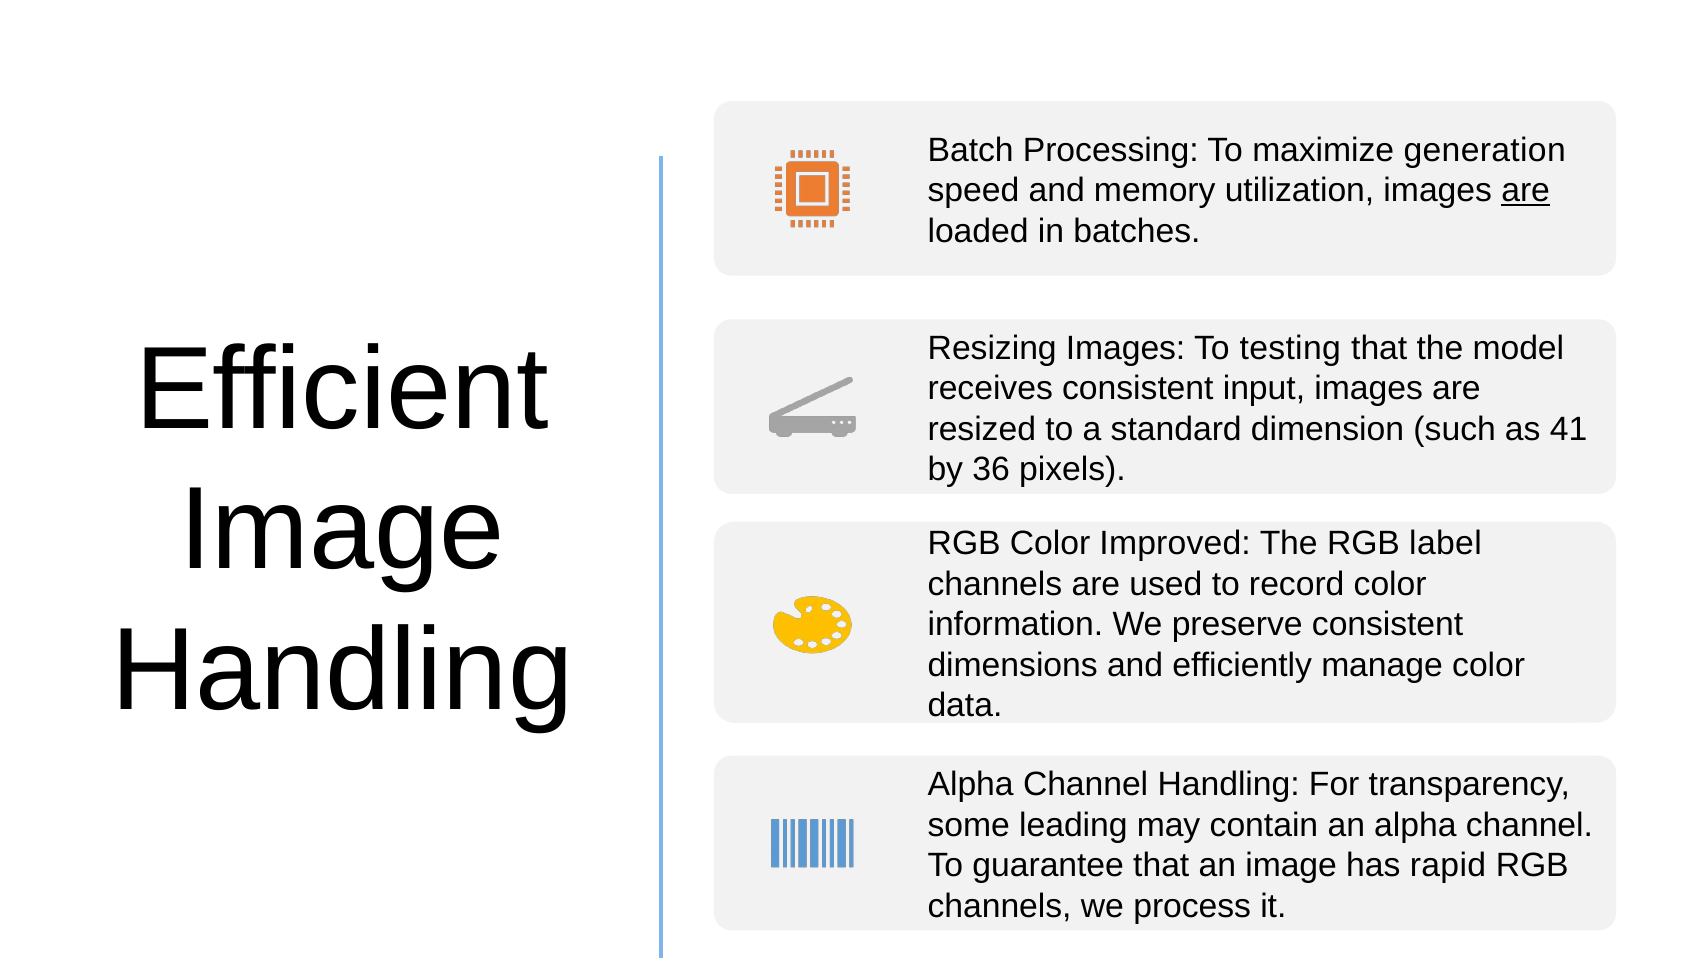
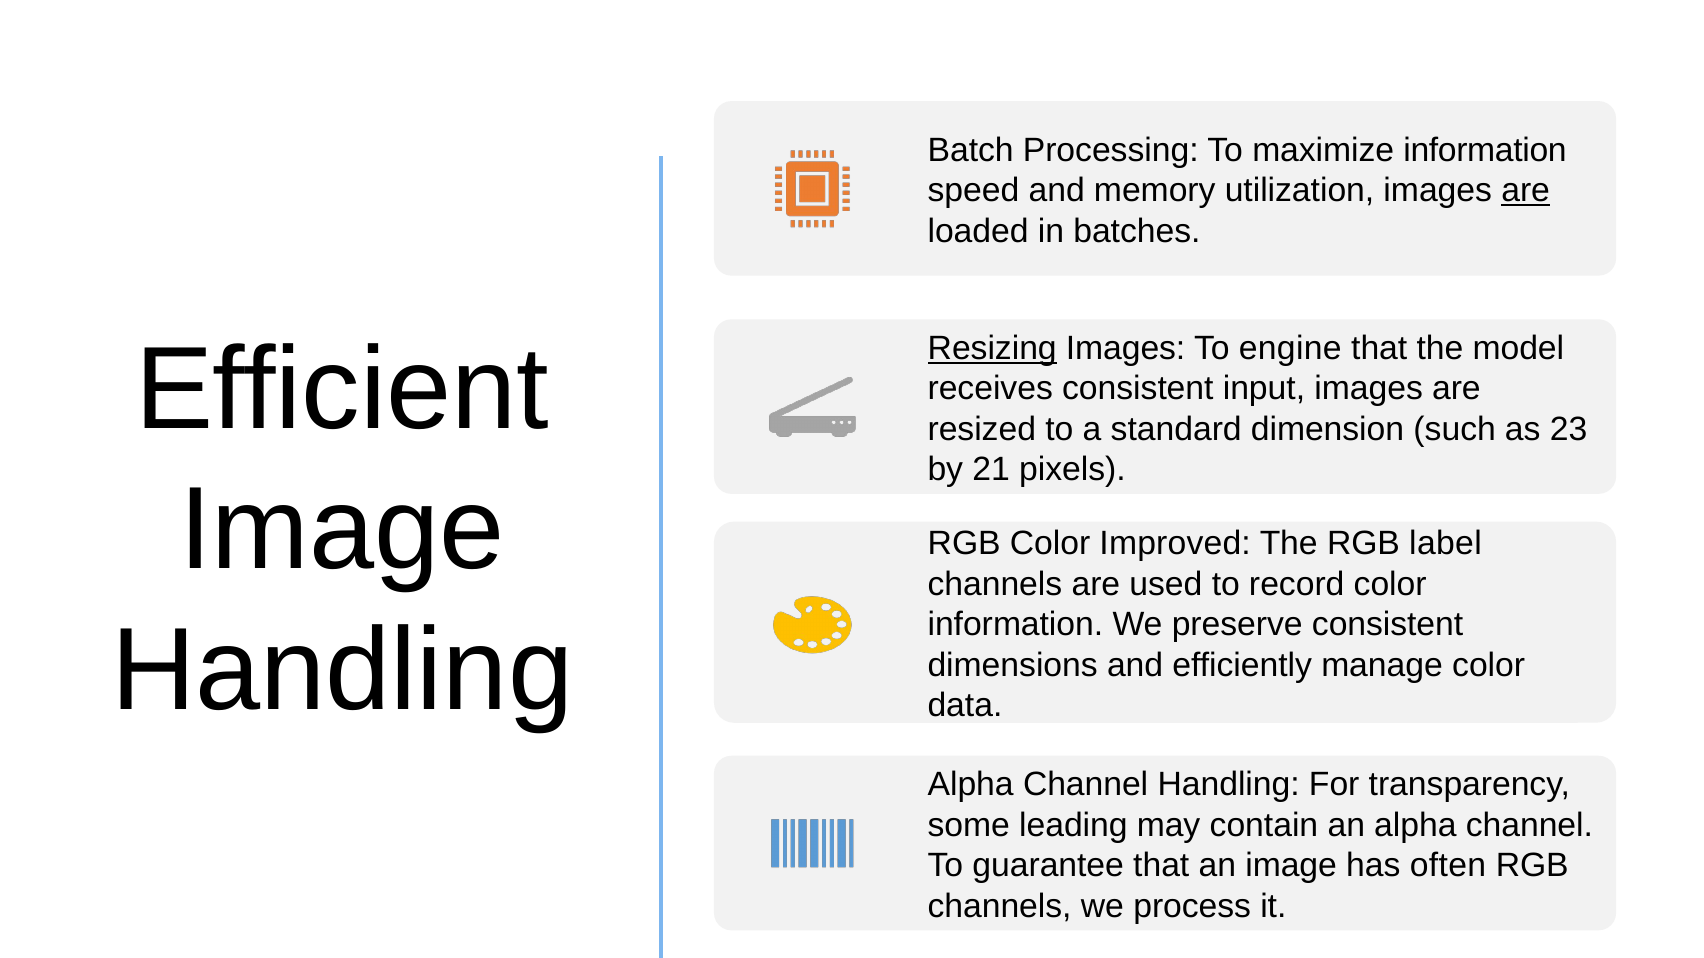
maximize generation: generation -> information (1485, 150)
Resizing underline: none -> present (992, 348)
testing: testing -> engine (1290, 348)
41: 41 -> 23 (1569, 429)
36: 36 -> 21 (991, 470)
rapid: rapid -> often (1448, 866)
